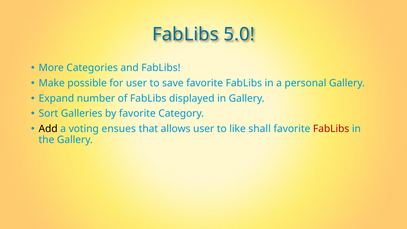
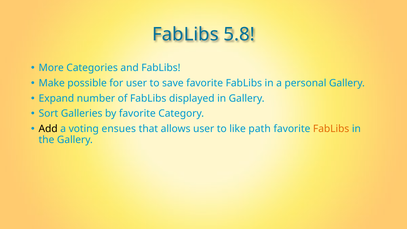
5.0: 5.0 -> 5.8 (239, 34)
shall: shall -> path (260, 129)
FabLibs colour: red -> orange (331, 129)
